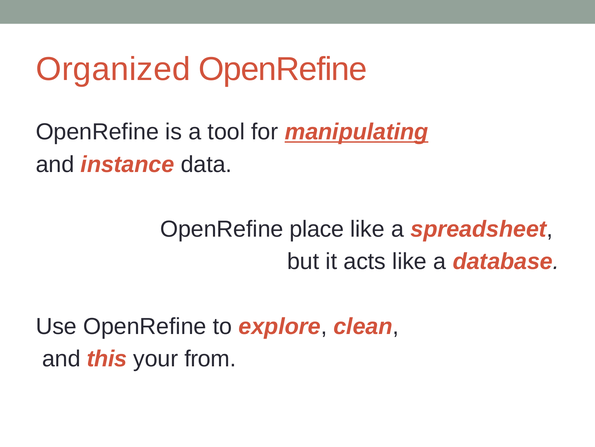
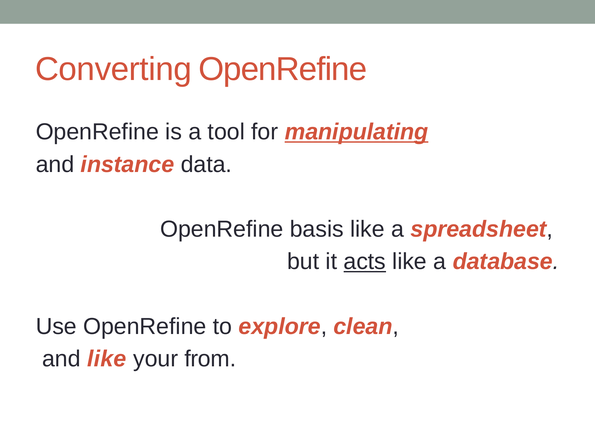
Organized: Organized -> Converting (113, 69)
place: place -> basis (317, 229)
acts underline: none -> present (365, 261)
and this: this -> like (107, 358)
